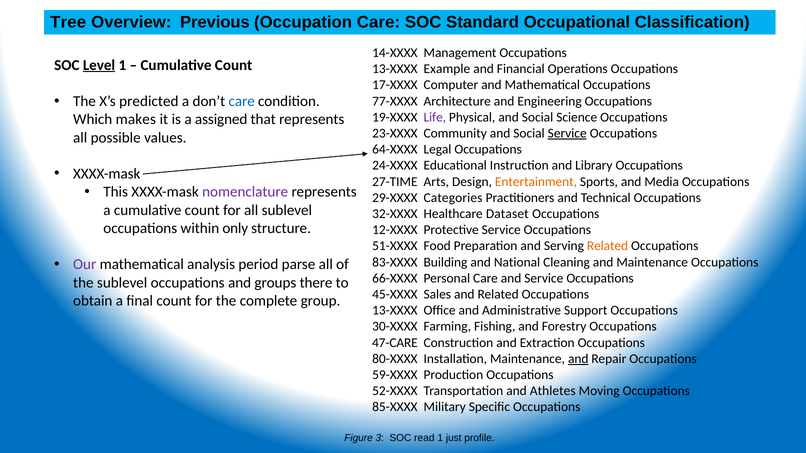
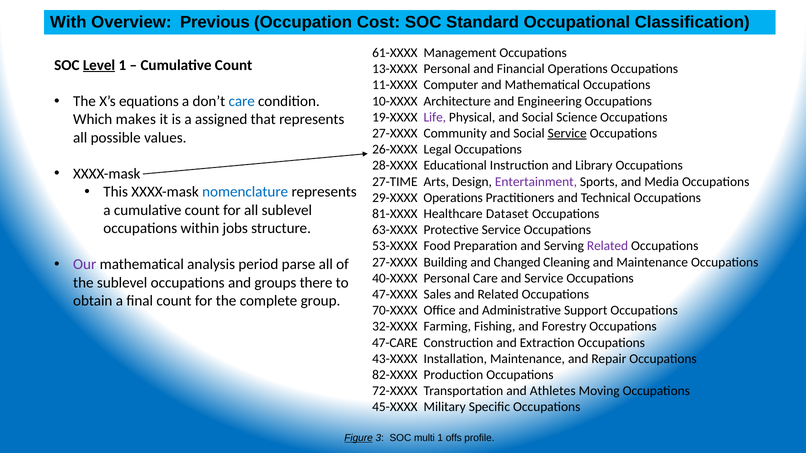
Tree: Tree -> With (68, 22)
Occupation Care: Care -> Cost (378, 22)
14-XXXX: 14-XXXX -> 61-XXXX (395, 53)
13-XXXX Example: Example -> Personal (447, 69)
17-XXXX: 17-XXXX -> 11-XXXX (395, 85)
predicted: predicted -> equations (149, 101)
77-XXXX: 77-XXXX -> 10-XXXX (395, 101)
23-XXXX: 23-XXXX -> 27-XXXX (395, 133)
64-XXXX: 64-XXXX -> 26-XXXX (395, 150)
24-XXXX: 24-XXXX -> 28-XXXX (395, 166)
Entertainment colour: orange -> purple (536, 182)
nomenclature colour: purple -> blue (245, 192)
29-XXXX Categories: Categories -> Operations (453, 198)
32-XXXX: 32-XXXX -> 81-XXXX (395, 214)
only: only -> jobs (235, 228)
12-XXXX: 12-XXXX -> 63-XXXX (395, 230)
51-XXXX: 51-XXXX -> 53-XXXX (395, 246)
Related colour: orange -> purple (608, 246)
83-XXXX: 83-XXXX -> 27-XXXX (395, 262)
National: National -> Changed (517, 262)
66-XXXX: 66-XXXX -> 40-XXXX (395, 278)
45-XXXX: 45-XXXX -> 47-XXXX (395, 295)
13-XXXX: 13-XXXX -> 70-XXXX (395, 311)
30-XXXX: 30-XXXX -> 32-XXXX (395, 327)
80-XXXX: 80-XXXX -> 43-XXXX (395, 359)
and underline: present -> none (578, 359)
59-XXXX: 59-XXXX -> 82-XXXX (395, 375)
52-XXXX: 52-XXXX -> 72-XXXX (395, 391)
85-XXXX: 85-XXXX -> 45-XXXX (395, 407)
Figure underline: none -> present (359, 438)
read: read -> multi (424, 438)
just: just -> offs (454, 438)
